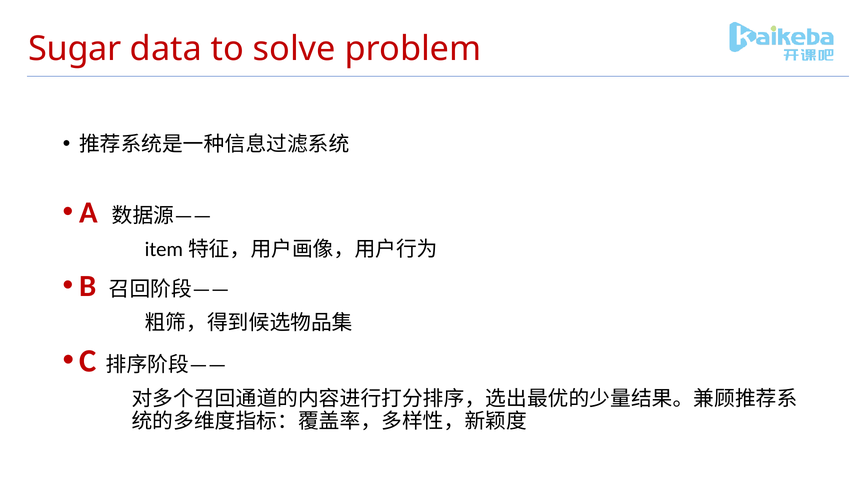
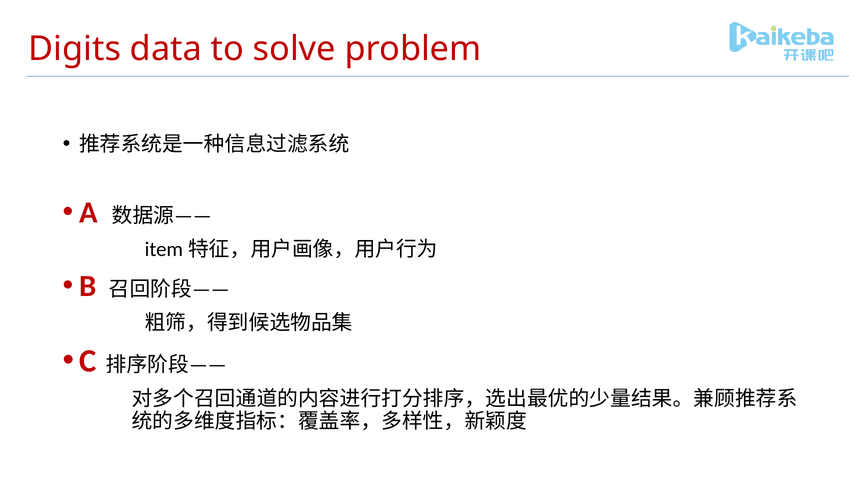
Sugar: Sugar -> Digits (75, 49)
